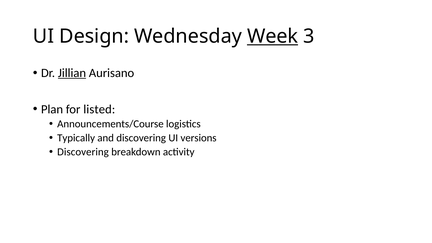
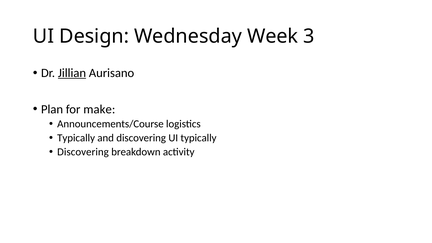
Week underline: present -> none (273, 36)
listed: listed -> make (99, 109)
UI versions: versions -> typically (199, 138)
